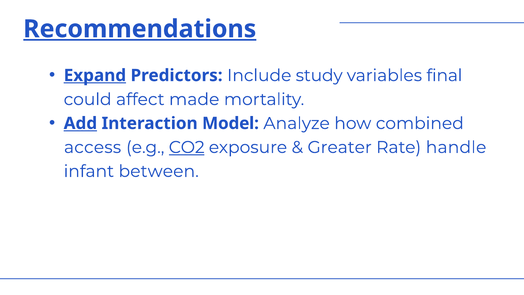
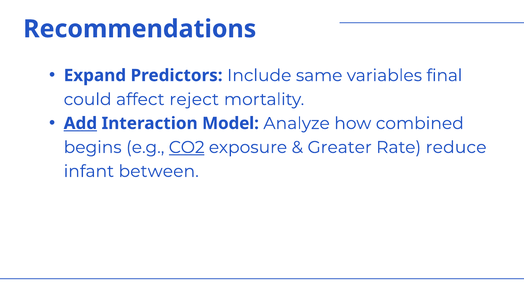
Recommendations underline: present -> none (140, 29)
Expand underline: present -> none (95, 75)
study: study -> same (319, 75)
made: made -> reject (194, 99)
access: access -> begins (93, 147)
handle: handle -> reduce (456, 147)
